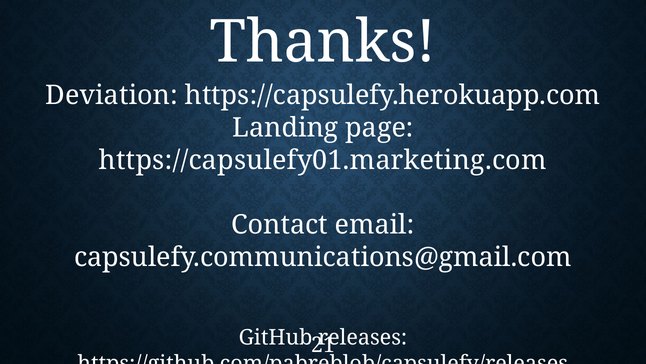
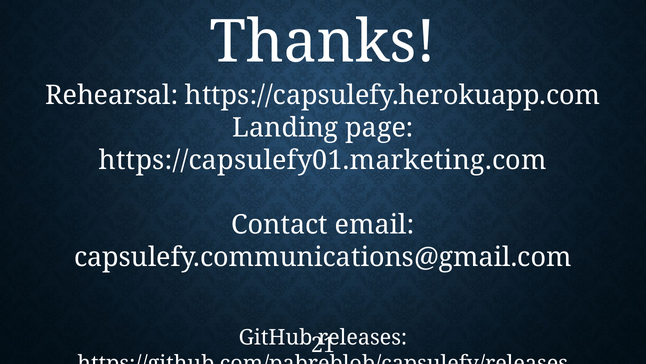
Deviation: Deviation -> Rehearsal (112, 95)
